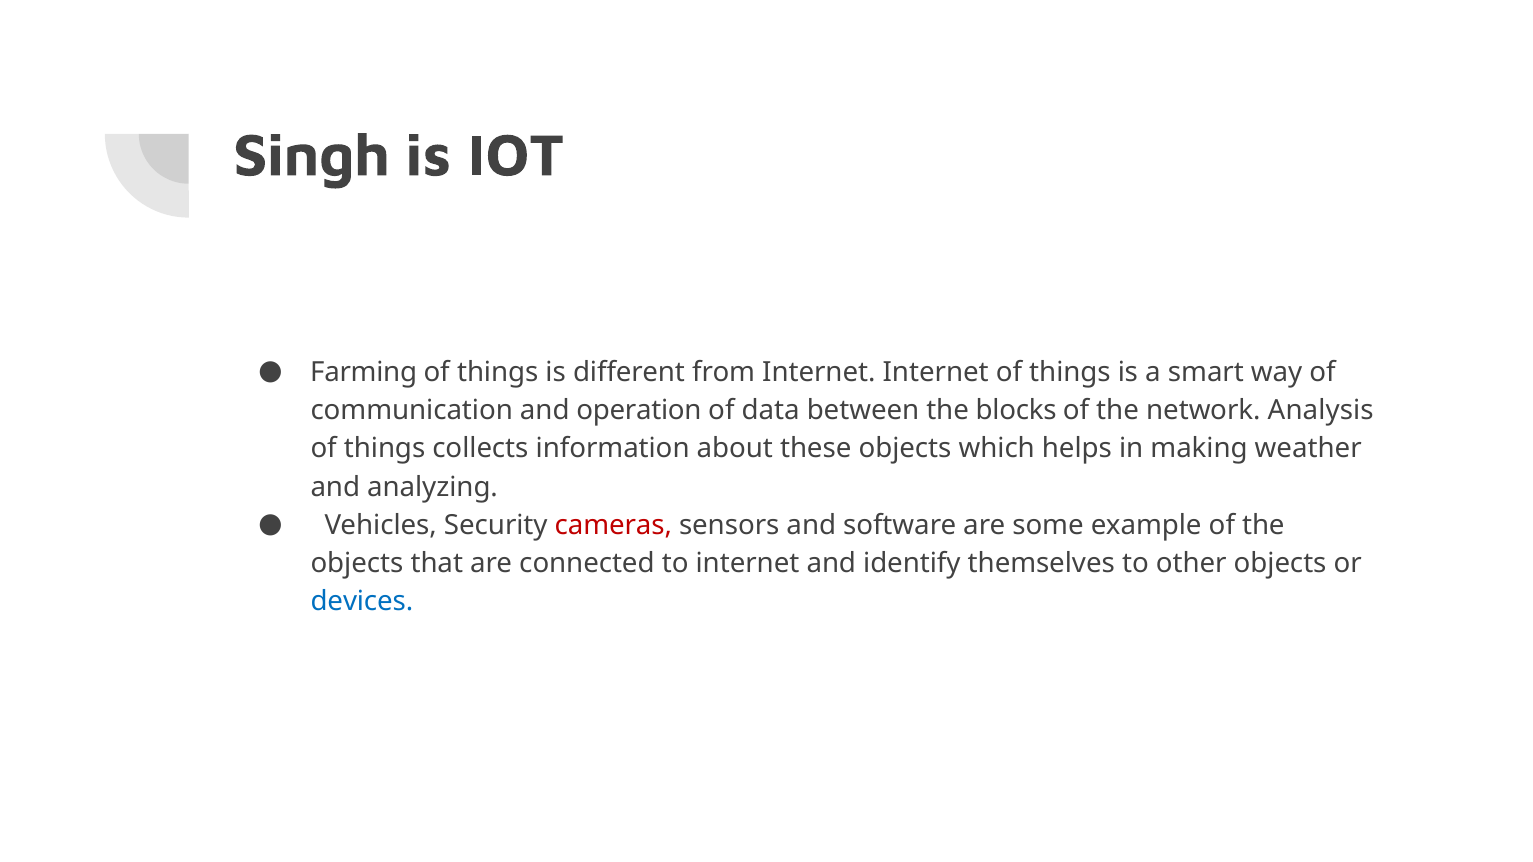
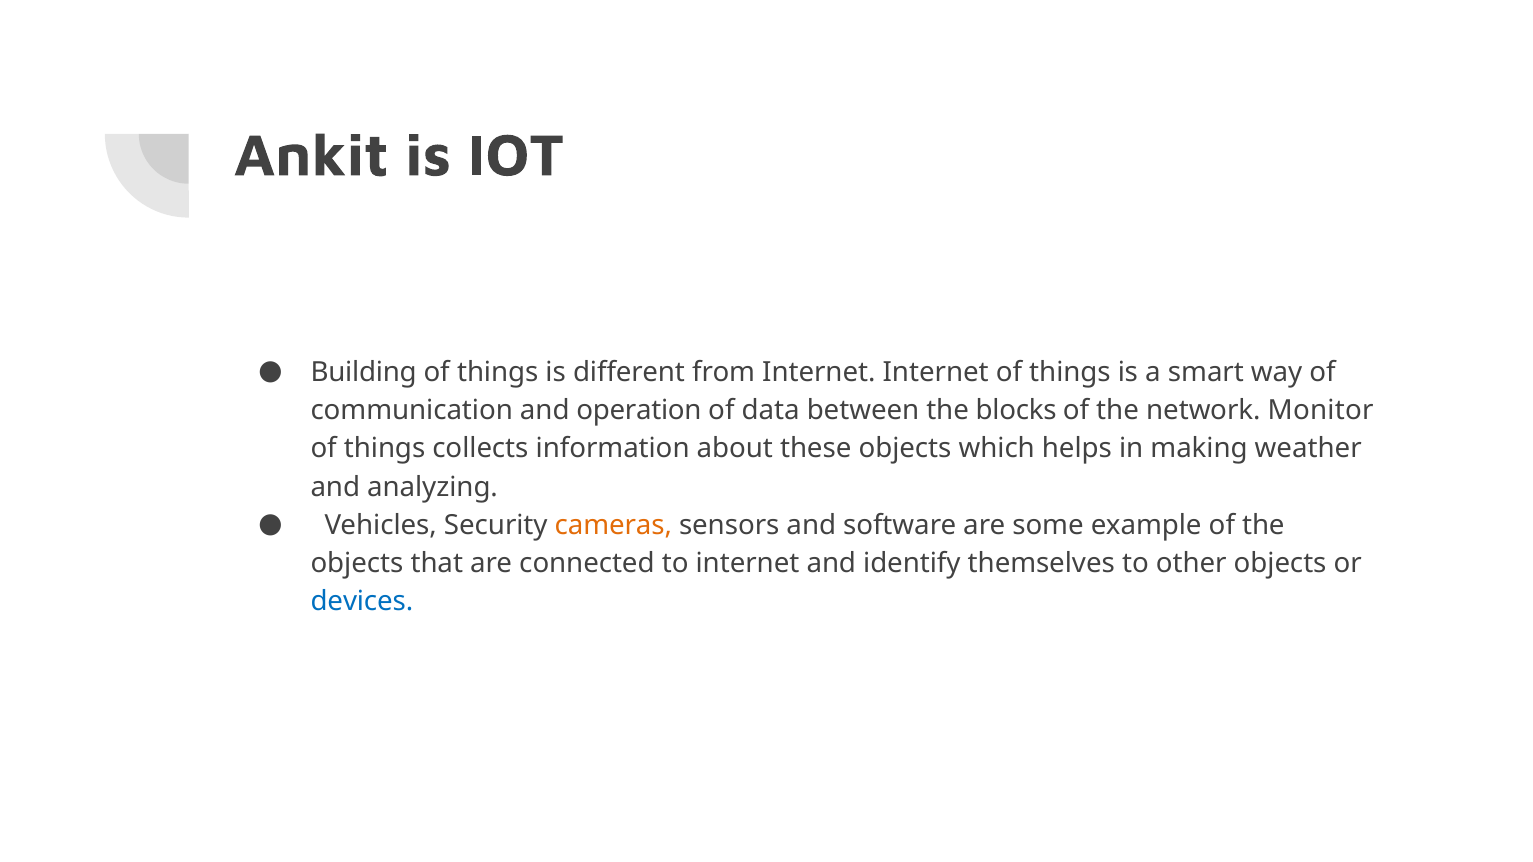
Singh: Singh -> Ankit (311, 156)
Farming: Farming -> Building (364, 372)
Analysis: Analysis -> Monitor (1321, 411)
cameras colour: red -> orange (613, 525)
